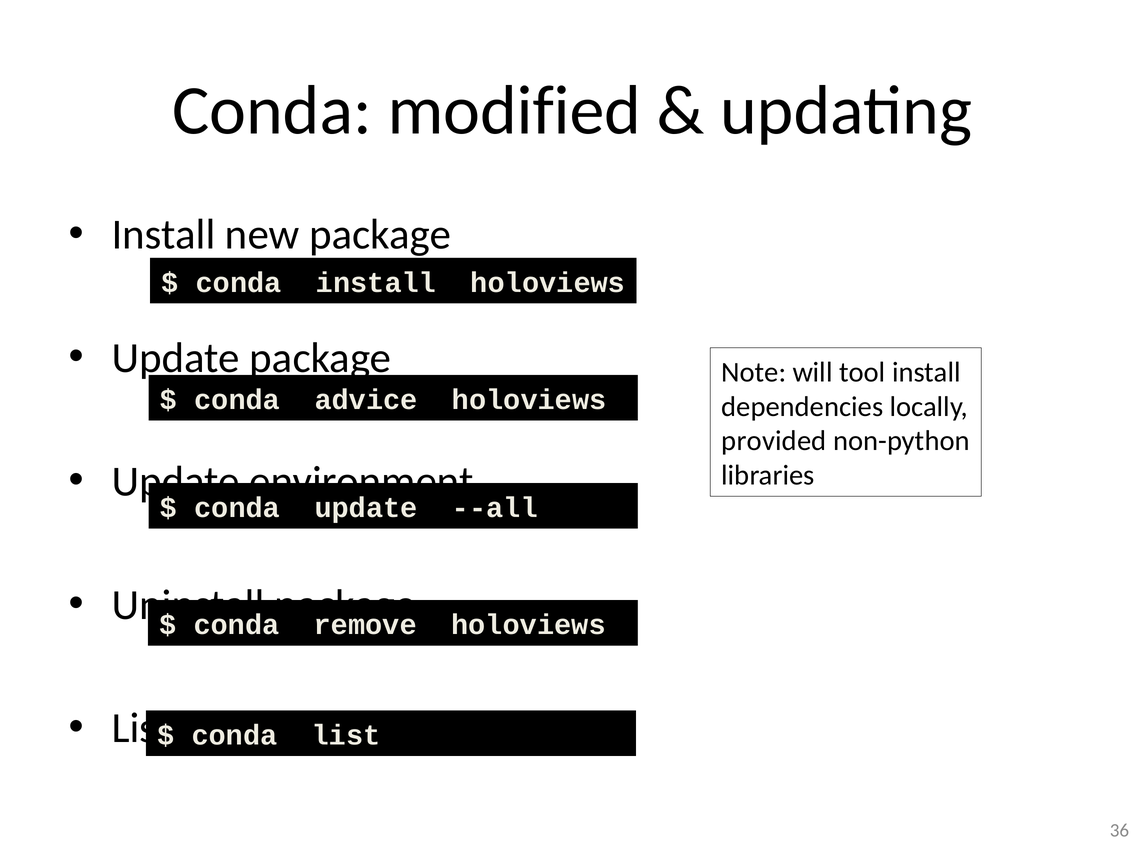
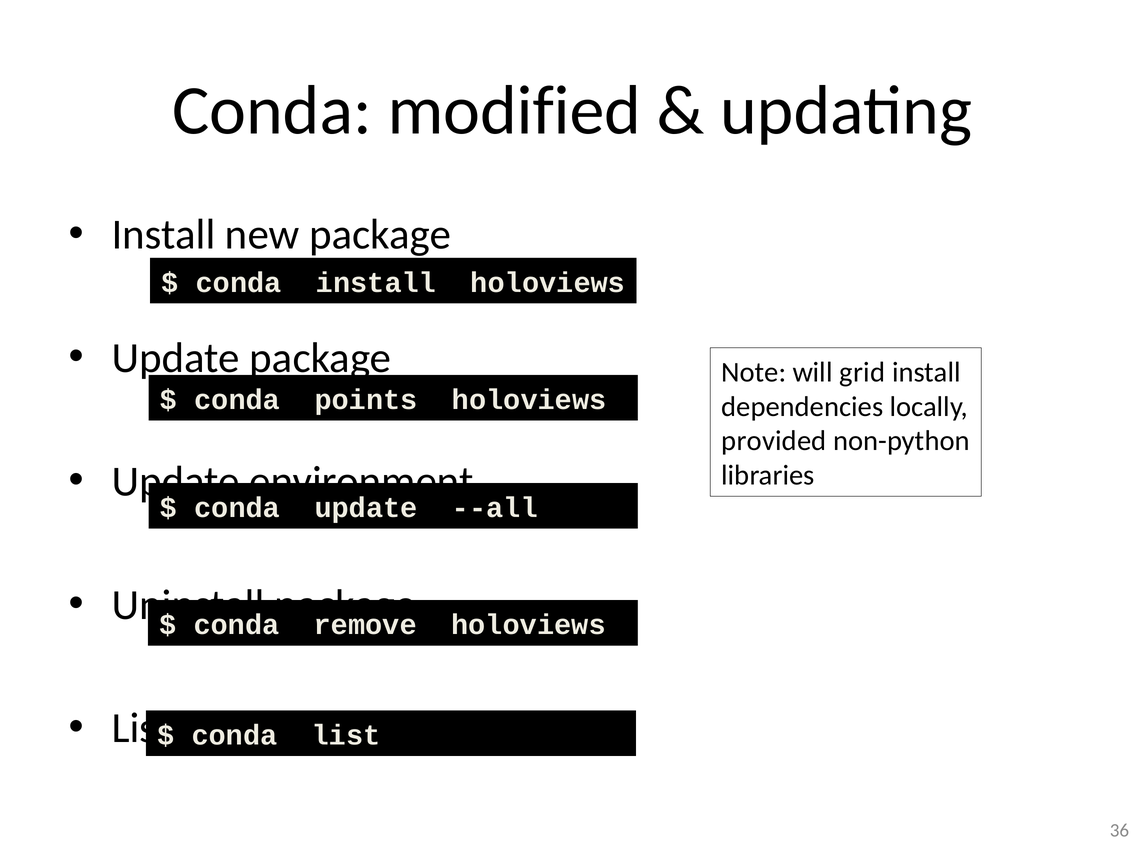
tool: tool -> grid (862, 373)
advice: advice -> points (366, 400)
